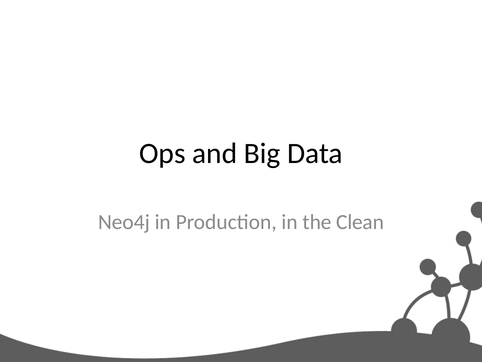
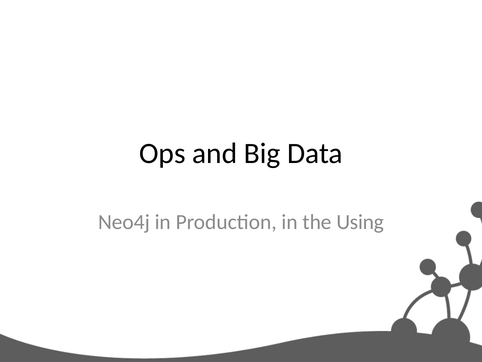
Clean: Clean -> Using (360, 222)
